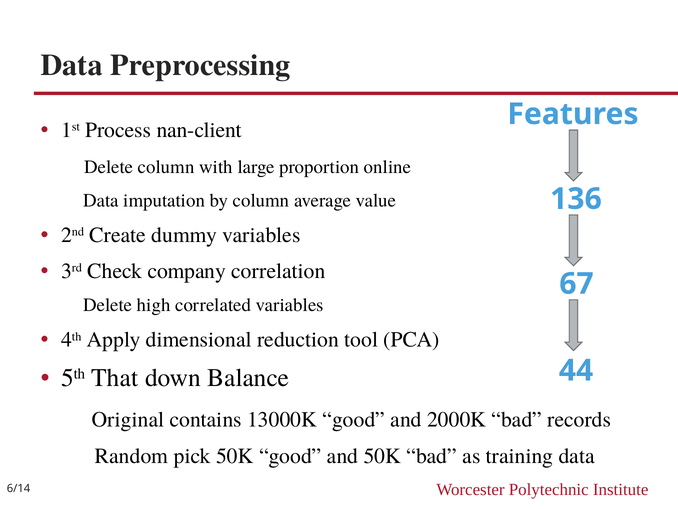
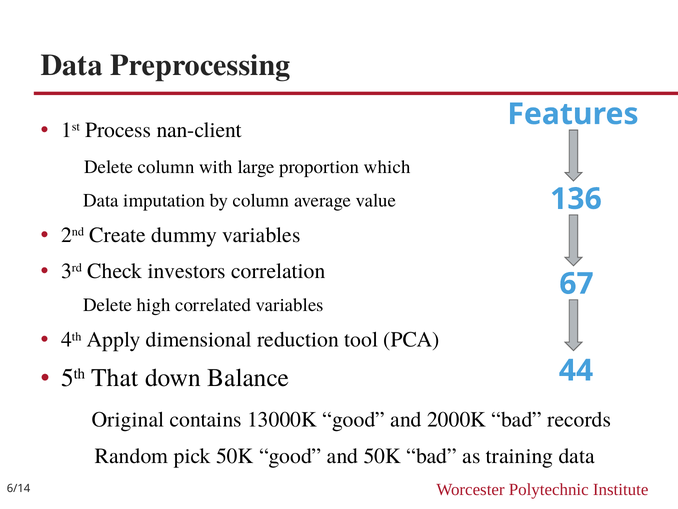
online: online -> which (387, 167)
company: company -> investors (187, 271)
